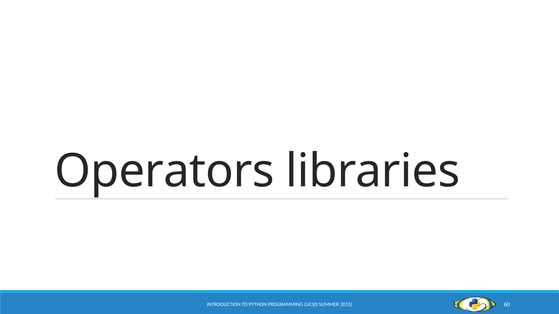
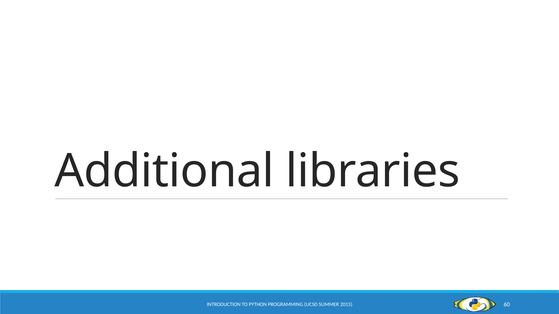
Operators: Operators -> Additional (164, 171)
